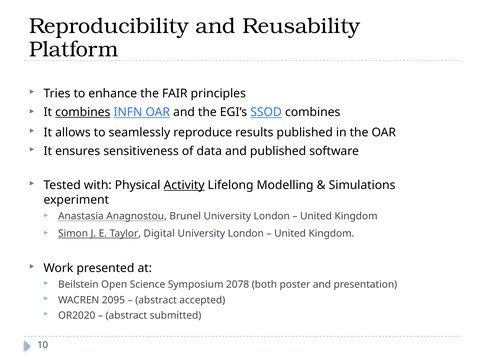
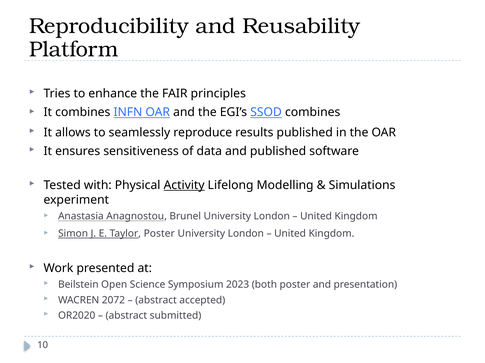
combines underline: present -> none (83, 112)
Taylor Digital: Digital -> Poster (159, 234)
2078: 2078 -> 2023 (238, 285)
2095: 2095 -> 2072 (113, 301)
